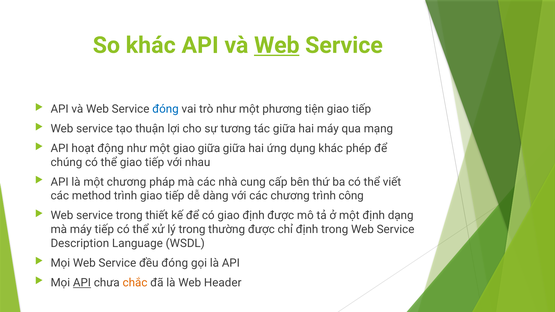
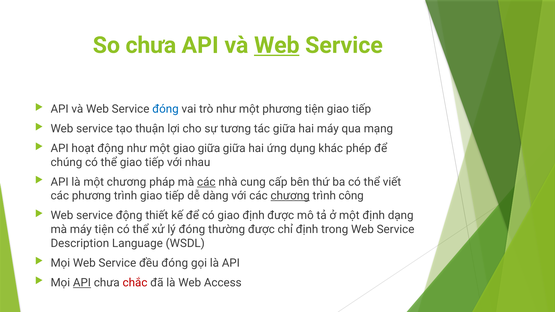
So khác: khác -> chưa (151, 45)
các underline: none -> present (206, 182)
các method: method -> phương (91, 196)
chương underline: none -> present (290, 196)
service trong: trong -> động (129, 216)
máy tiếp: tiếp -> tiện (104, 229)
lý trong: trong -> đóng (192, 229)
chắc colour: orange -> red (135, 283)
Header: Header -> Access (223, 283)
